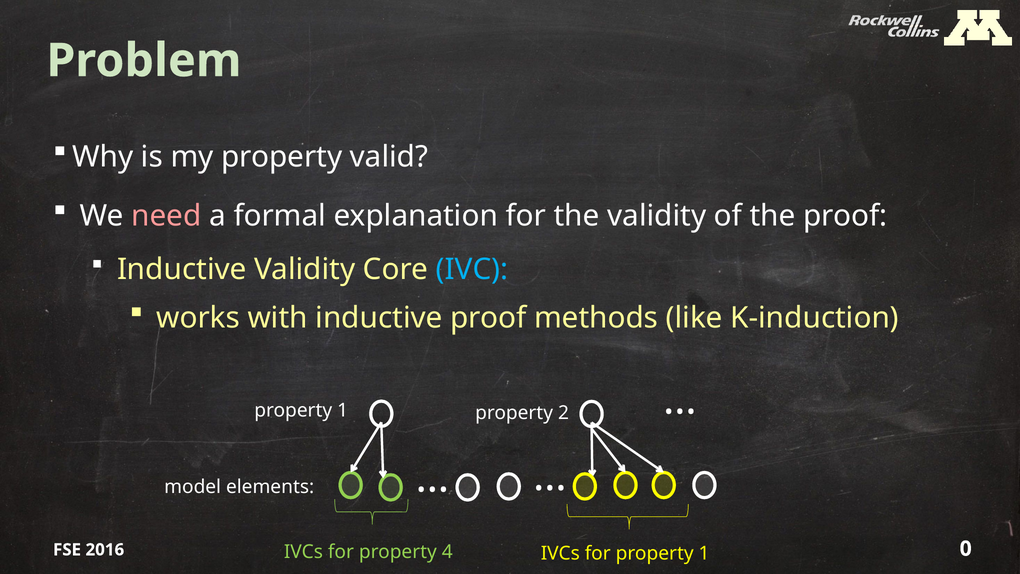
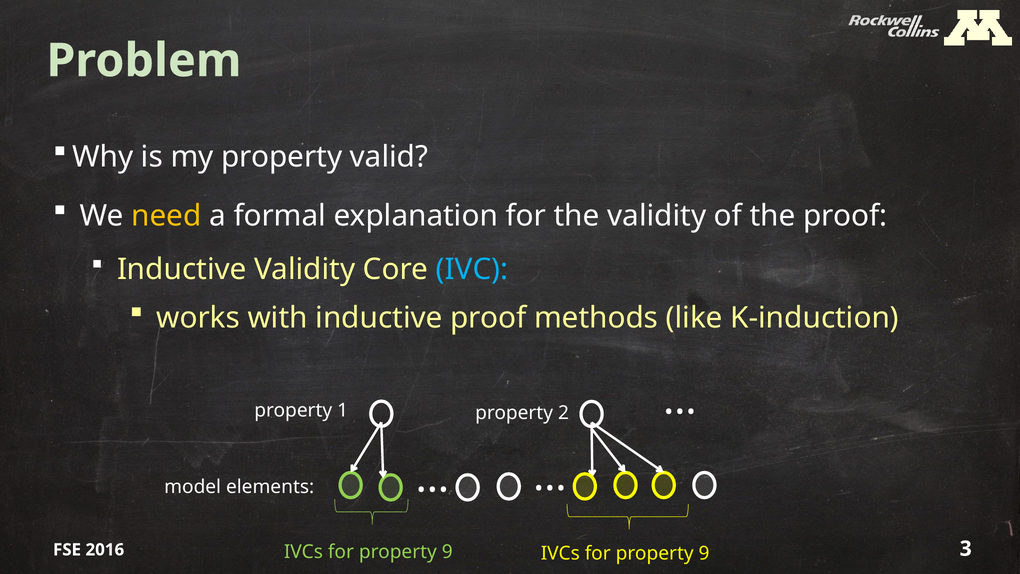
need colour: pink -> yellow (166, 216)
4: 4 -> 9 (447, 552)
0: 0 -> 3 (966, 549)
1: 1 -> 9 (704, 553)
